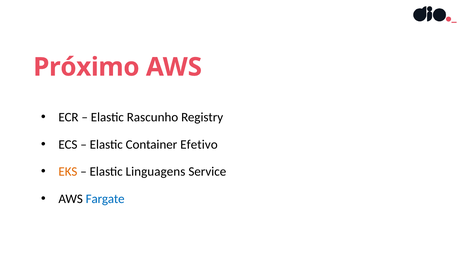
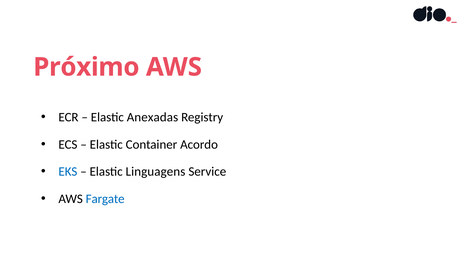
Rascunho: Rascunho -> Anexadas (152, 117)
Efetivo: Efetivo -> Acordo (199, 144)
EKS colour: orange -> blue (68, 171)
